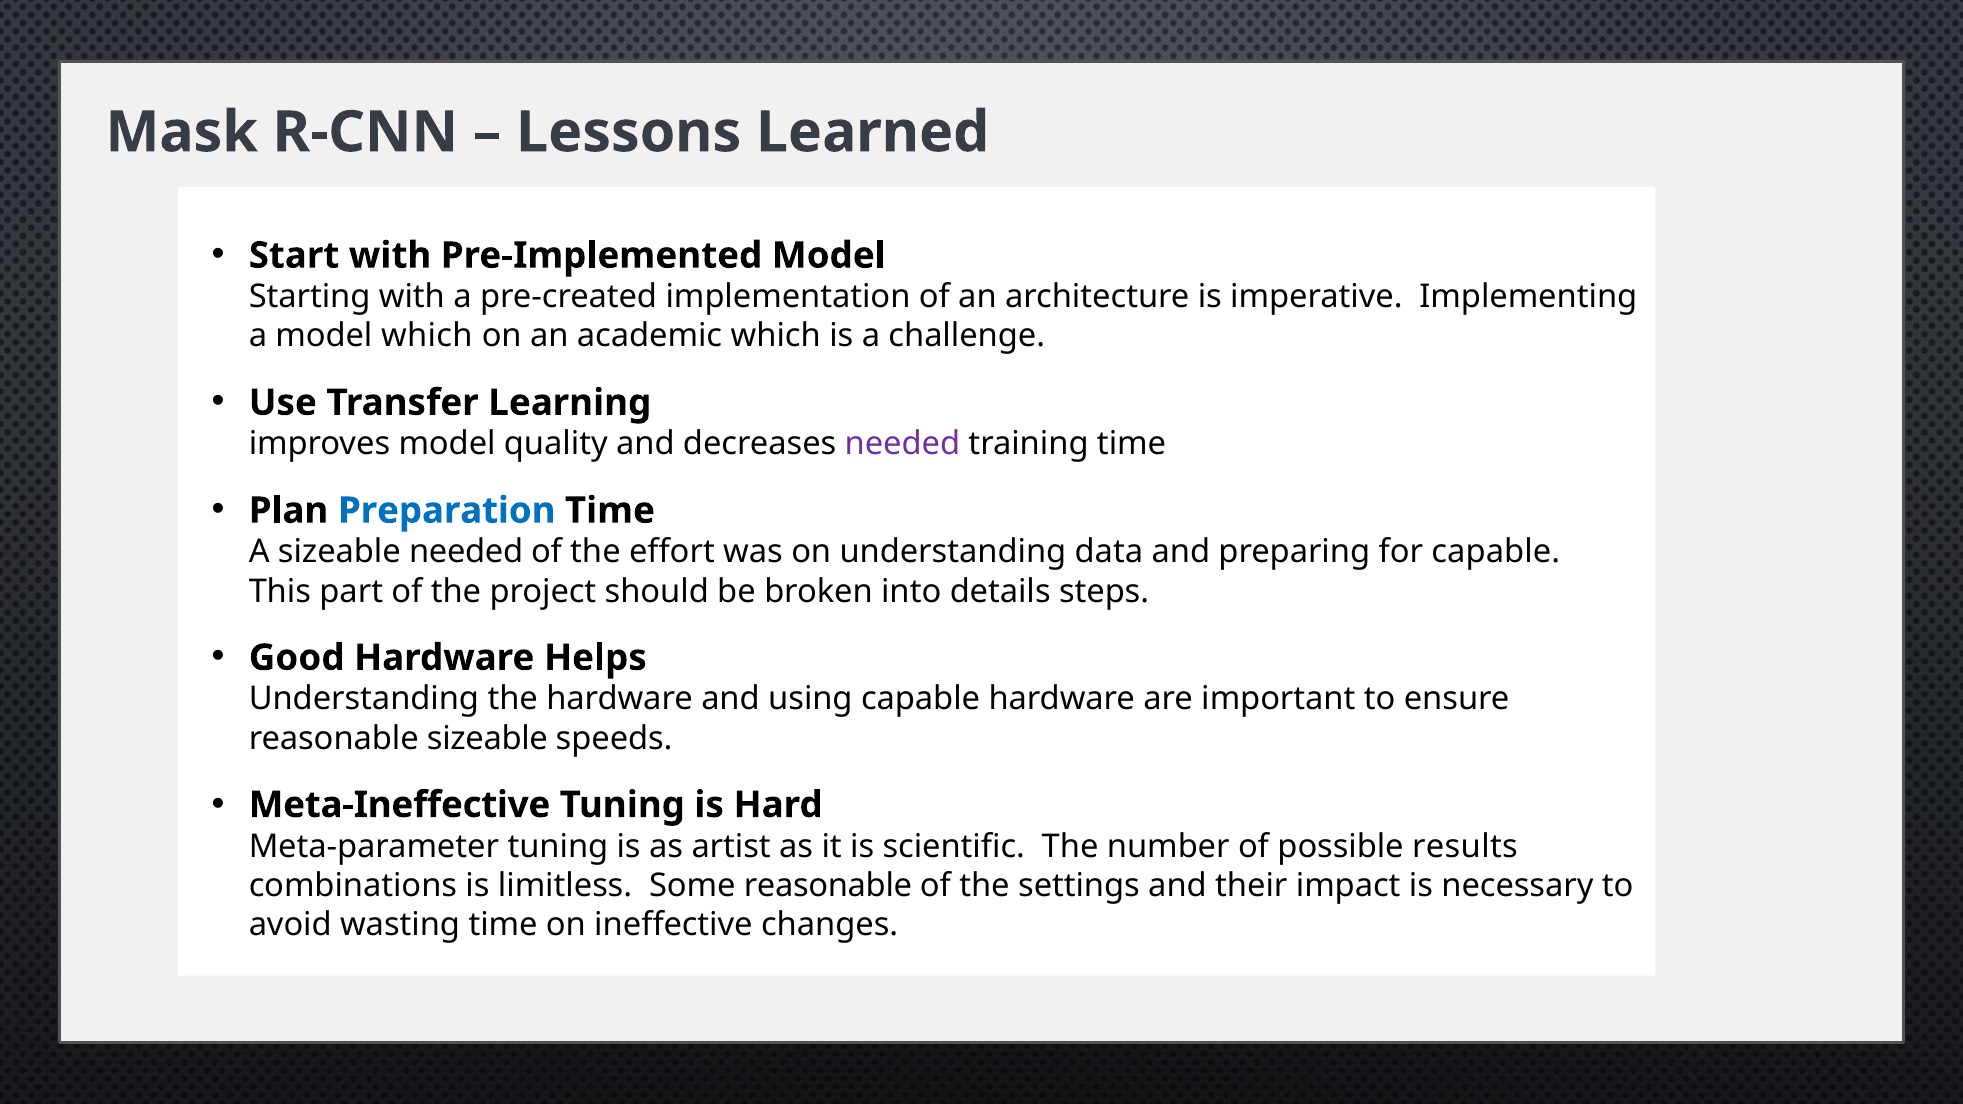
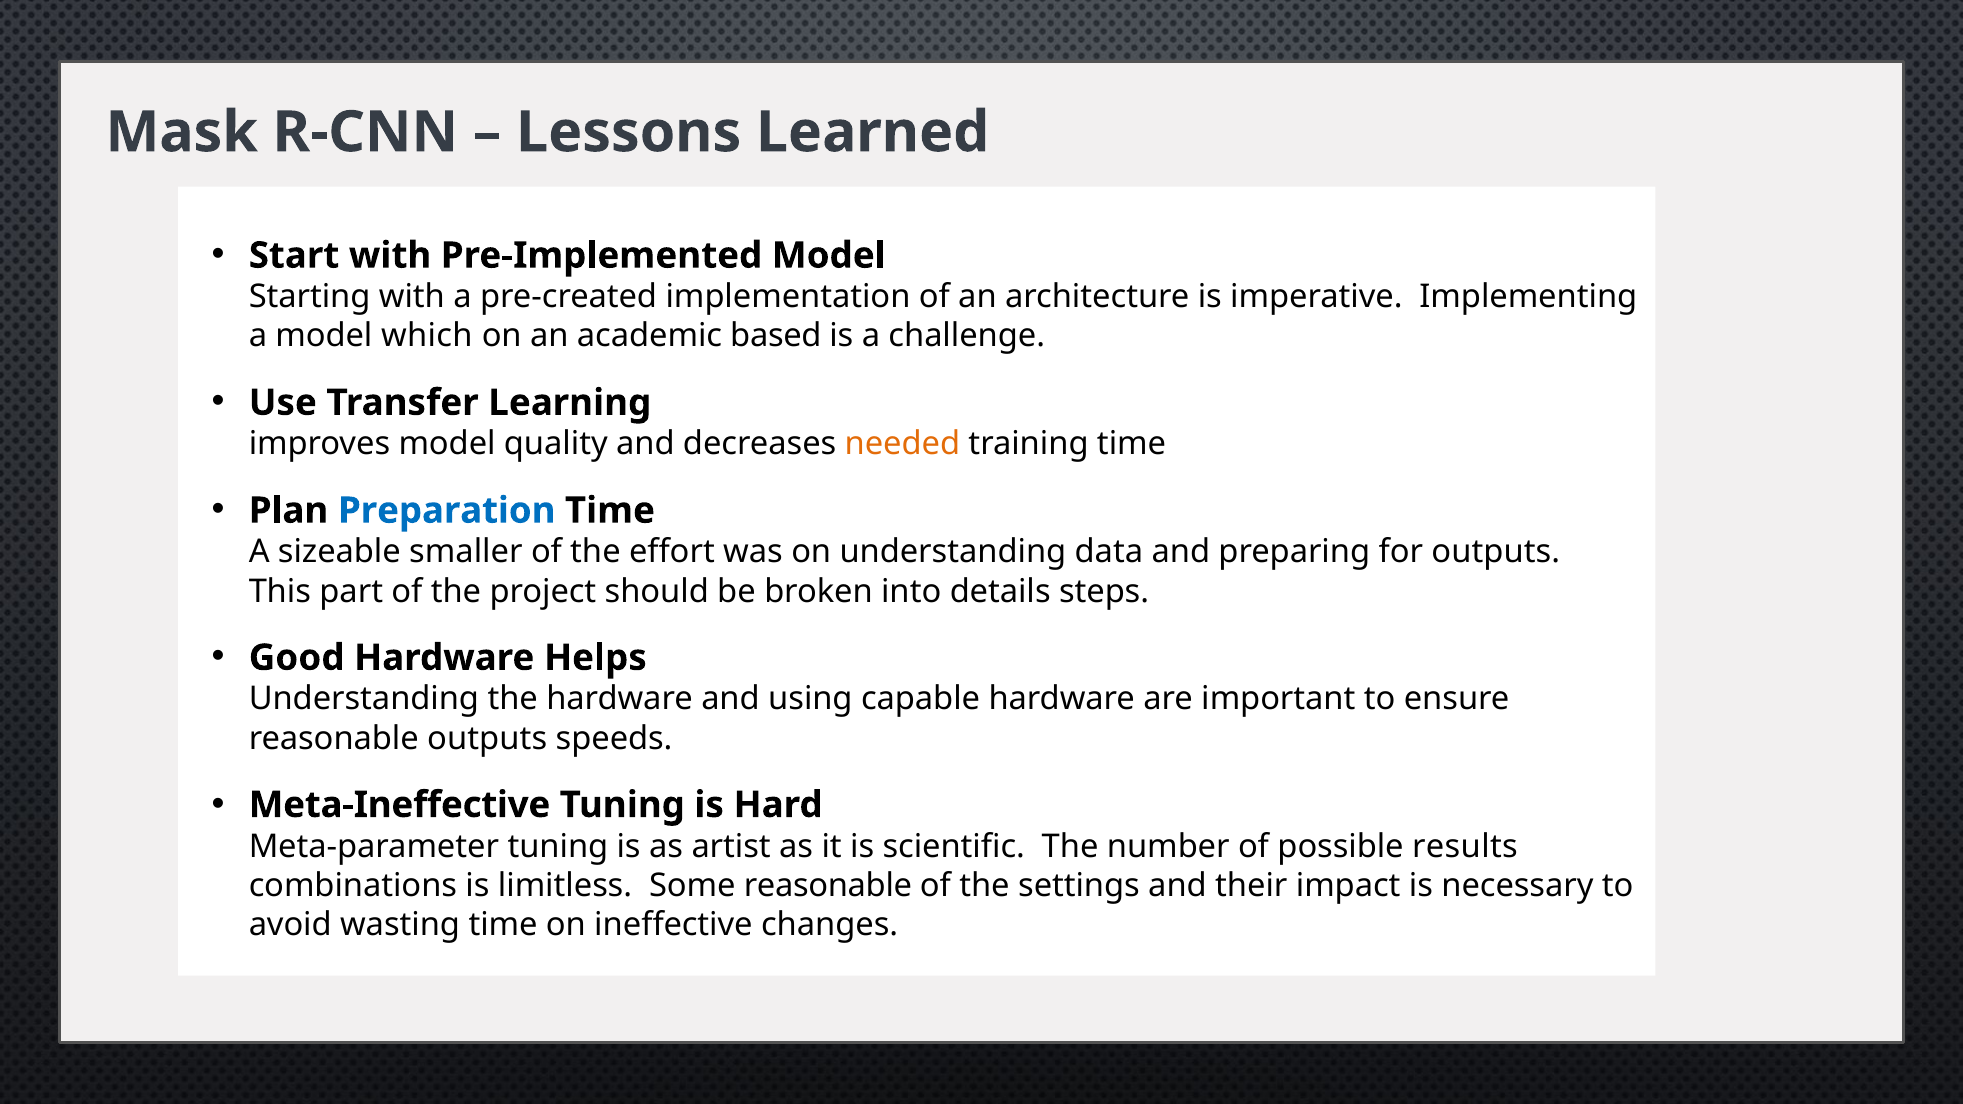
academic which: which -> based (776, 336)
needed colour: purple -> orange (902, 444)
sizeable needed: needed -> smaller (466, 552)
for capable: capable -> outputs (1496, 552)
reasonable sizeable: sizeable -> outputs (487, 738)
